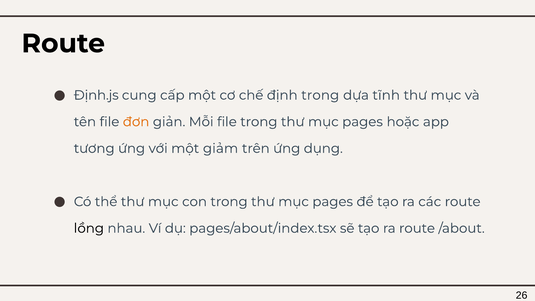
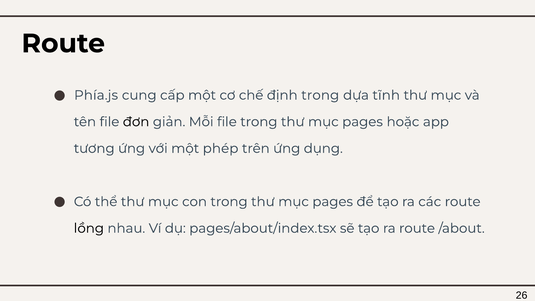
Định.js: Định.js -> Phía.js (96, 95)
đơn colour: orange -> black (136, 122)
giảm: giảm -> phép (221, 148)
